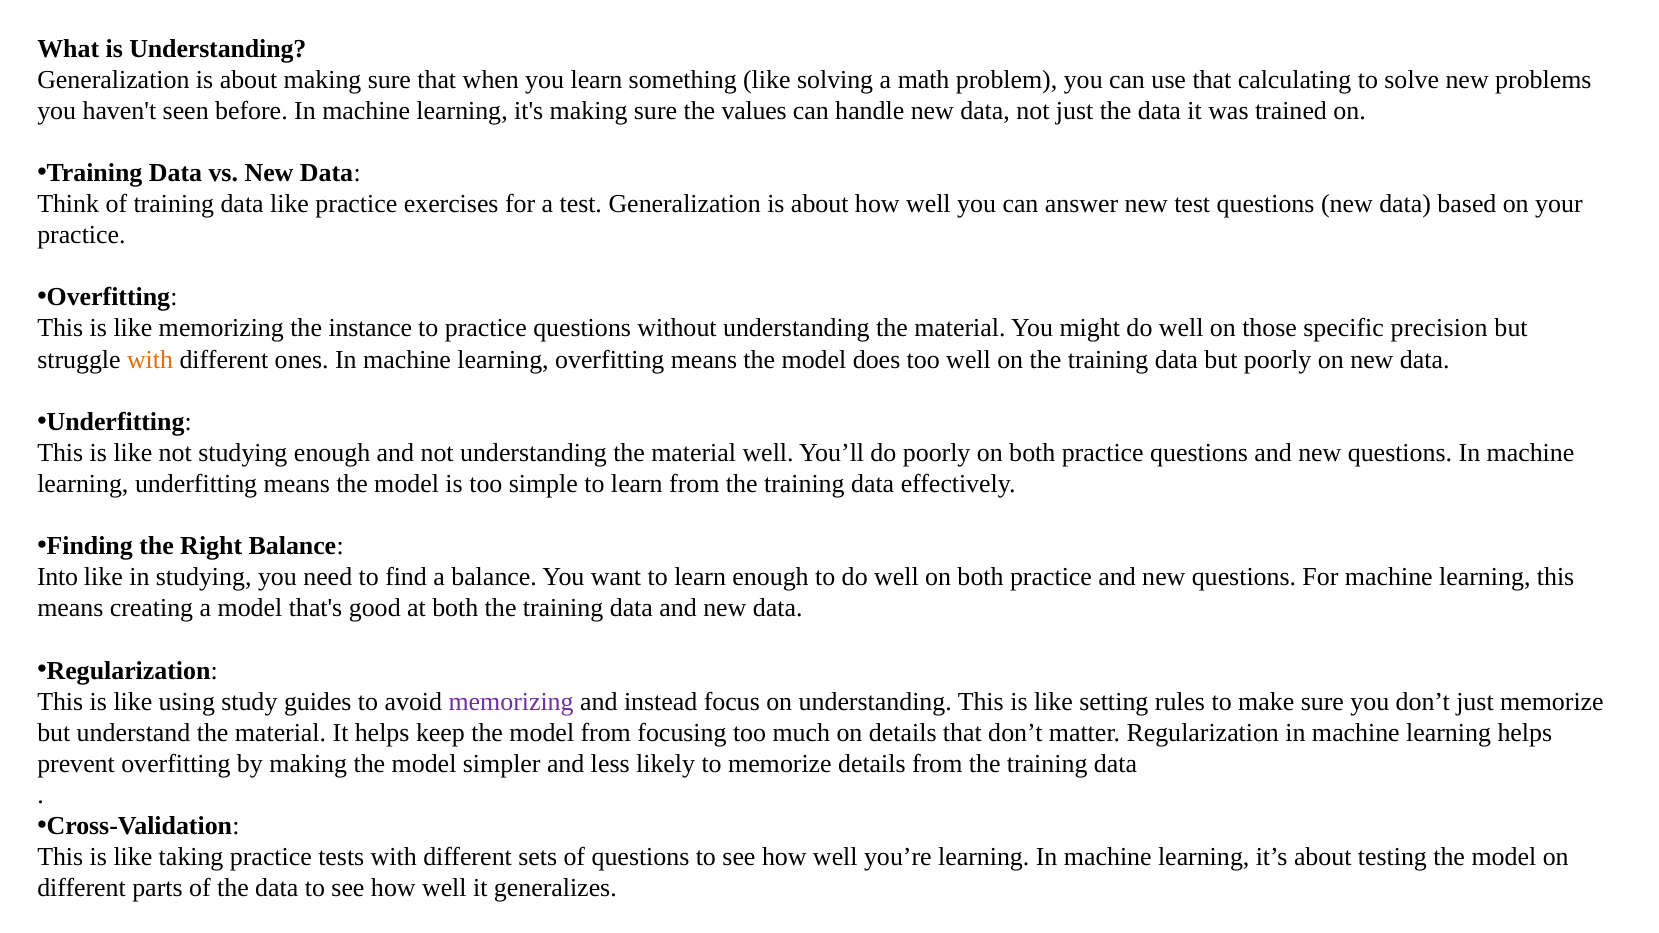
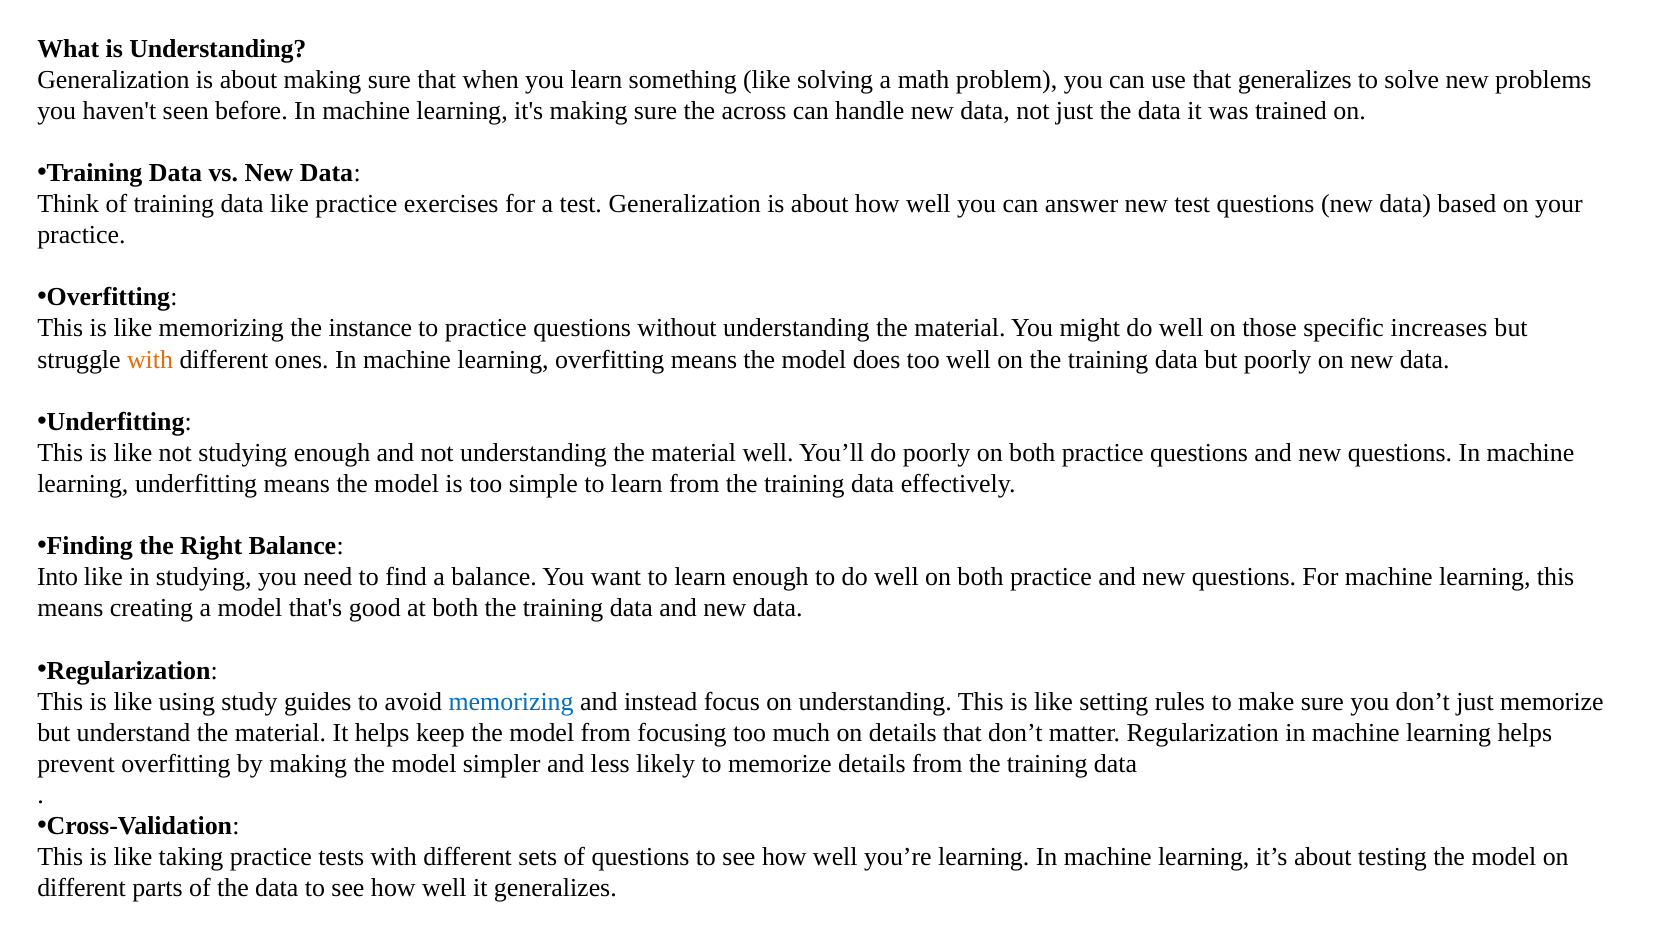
that calculating: calculating -> generalizes (1295, 80)
values: values -> across (754, 111)
precision: precision -> increases (1439, 328)
memorizing colour: purple -> blue (511, 702)
